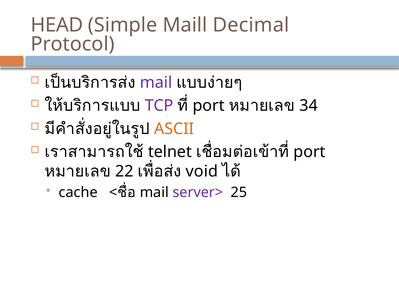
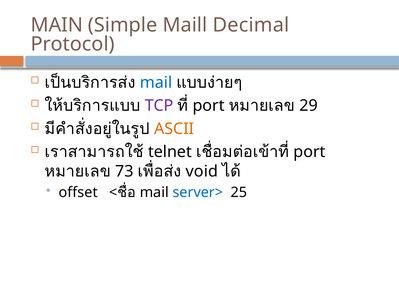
HEAD: HEAD -> MAIN (57, 25)
mail colour: purple -> blue (156, 83)
34: 34 -> 29 (309, 106)
22: 22 -> 73 (124, 171)
cache: cache -> offset (78, 193)
server> colour: purple -> blue (198, 193)
